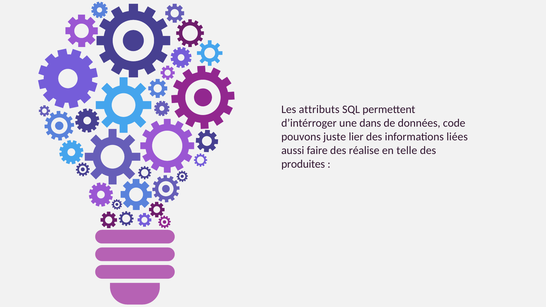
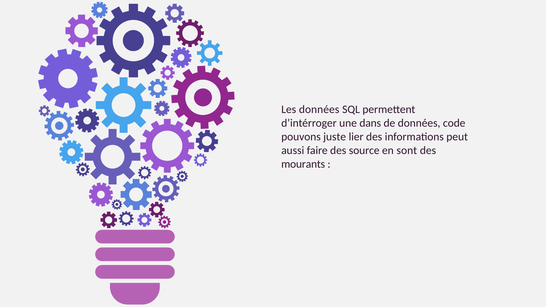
Les attributs: attributs -> données (319, 109)
liées: liées -> peut (457, 137)
réalise: réalise -> source (364, 150)
telle: telle -> sont (407, 150)
produites: produites -> mourants (303, 164)
